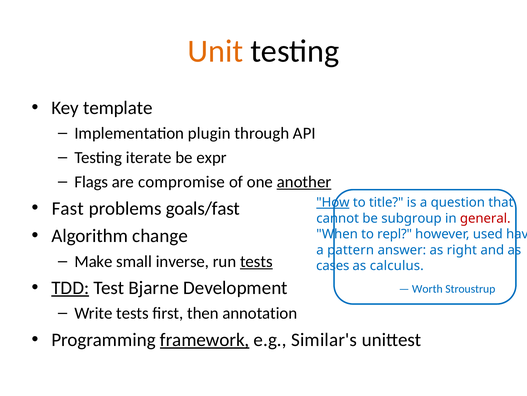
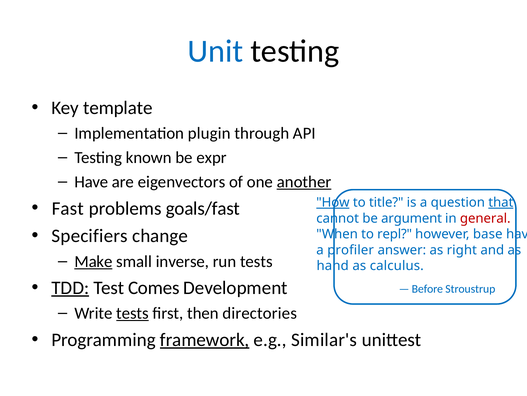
Unit colour: orange -> blue (215, 51)
iterate: iterate -> known (149, 157)
Flags: Flags -> Have (91, 182)
compromise: compromise -> eigenvectors (182, 182)
that underline: none -> present (501, 202)
subgroup: subgroup -> argument (412, 218)
Algorithm: Algorithm -> Specifiers (90, 236)
used: used -> base (488, 234)
pattern: pattern -> profiler (351, 250)
Make underline: none -> present (93, 261)
tests underline: present -> none (256, 261)
cases: cases -> hand (333, 265)
Bjarne: Bjarne -> Comes (154, 287)
Worth: Worth -> Before (427, 288)
tests underline: none -> present (133, 313)
annotation: annotation -> directories (260, 313)
